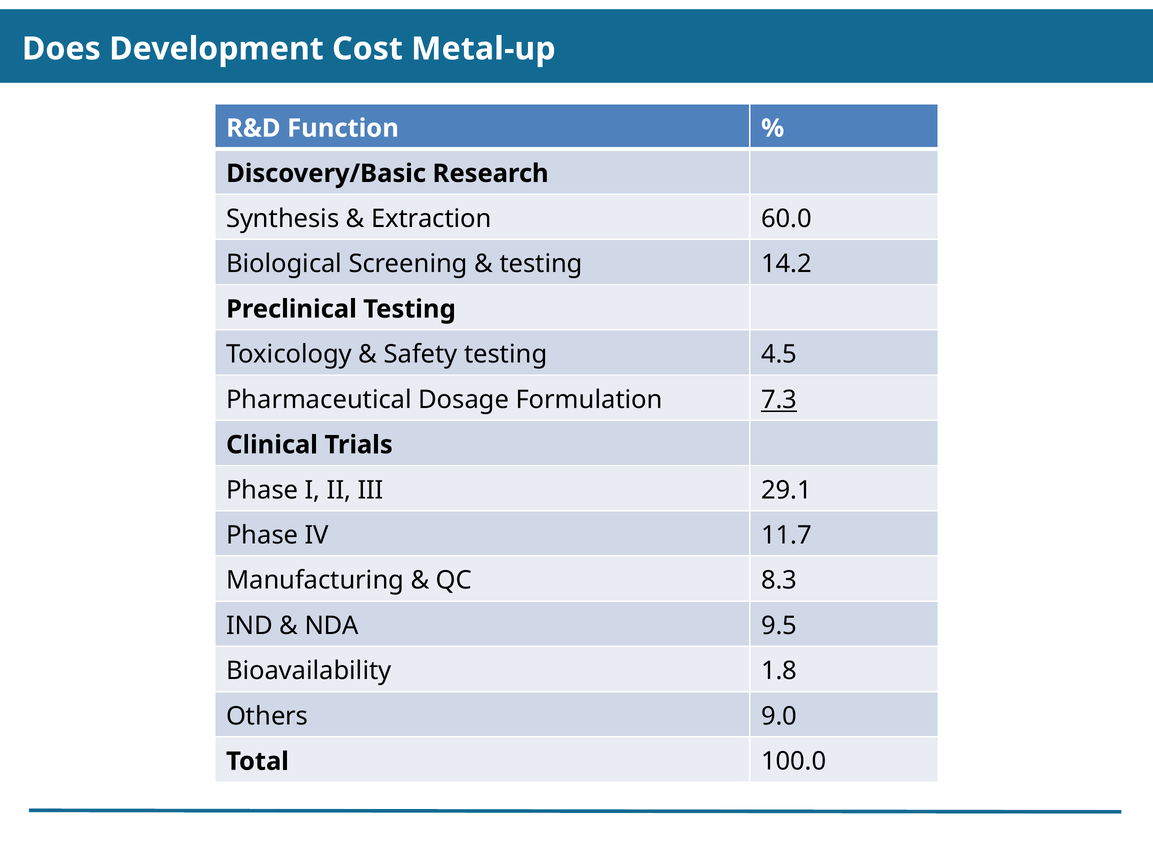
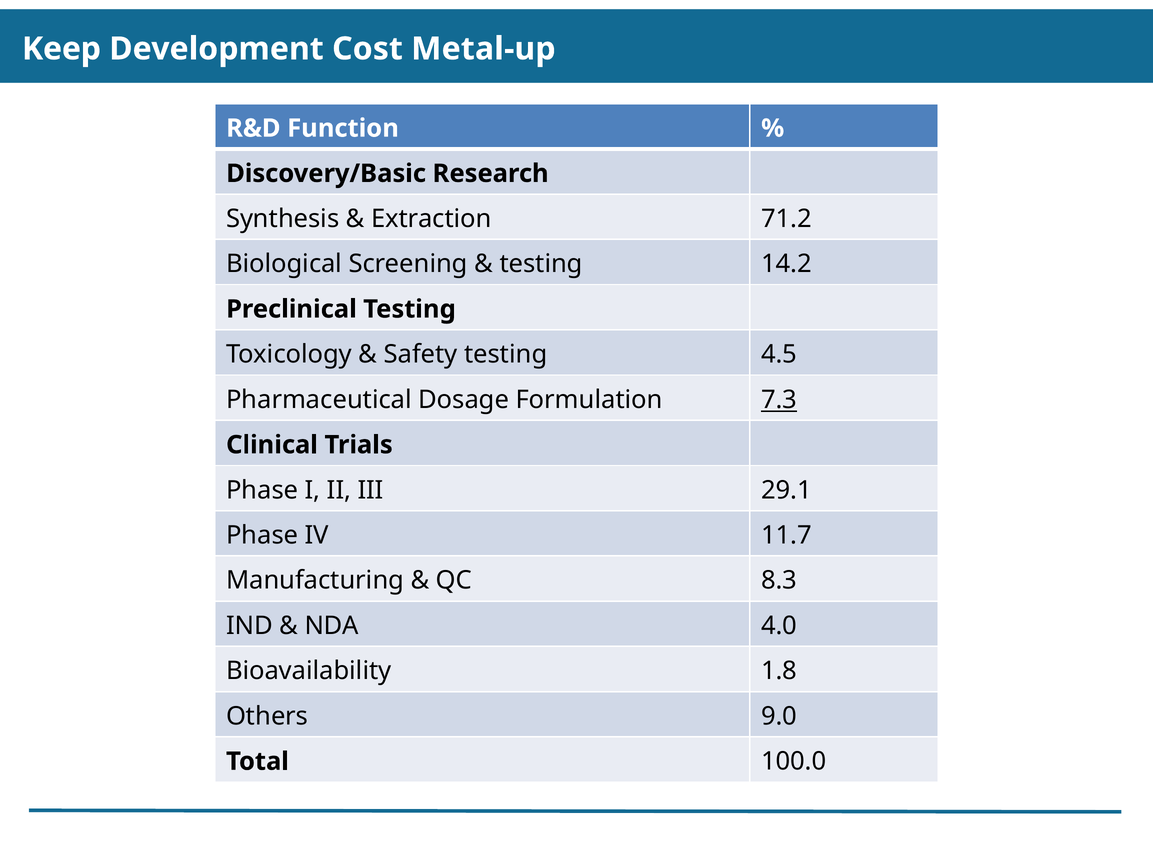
Does: Does -> Keep (61, 49)
60.0: 60.0 -> 71.2 (786, 219)
9.5: 9.5 -> 4.0 (779, 626)
